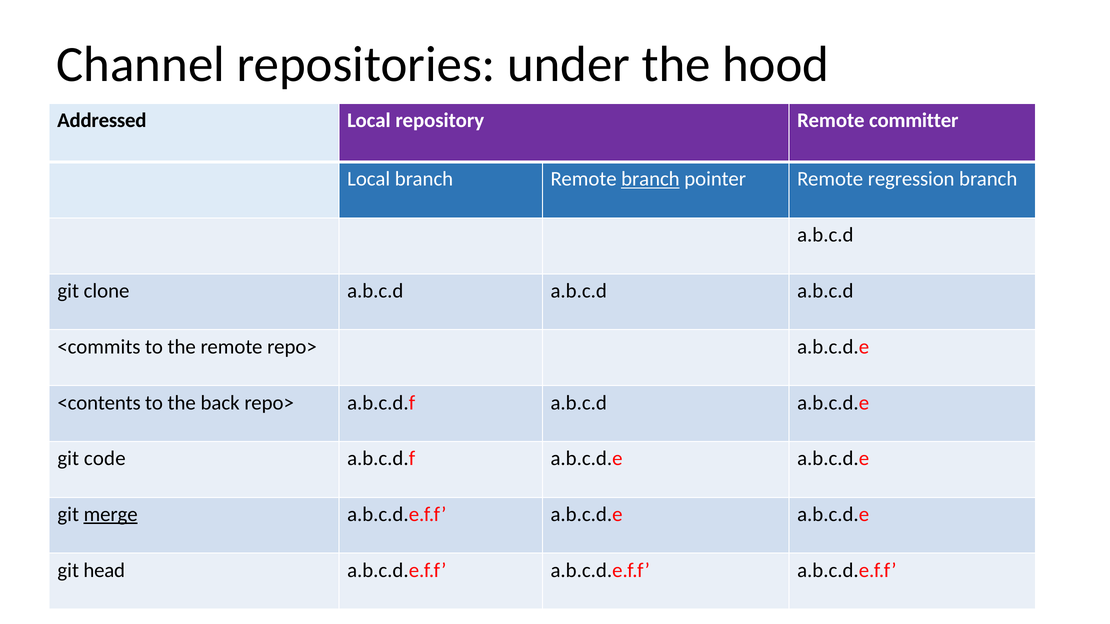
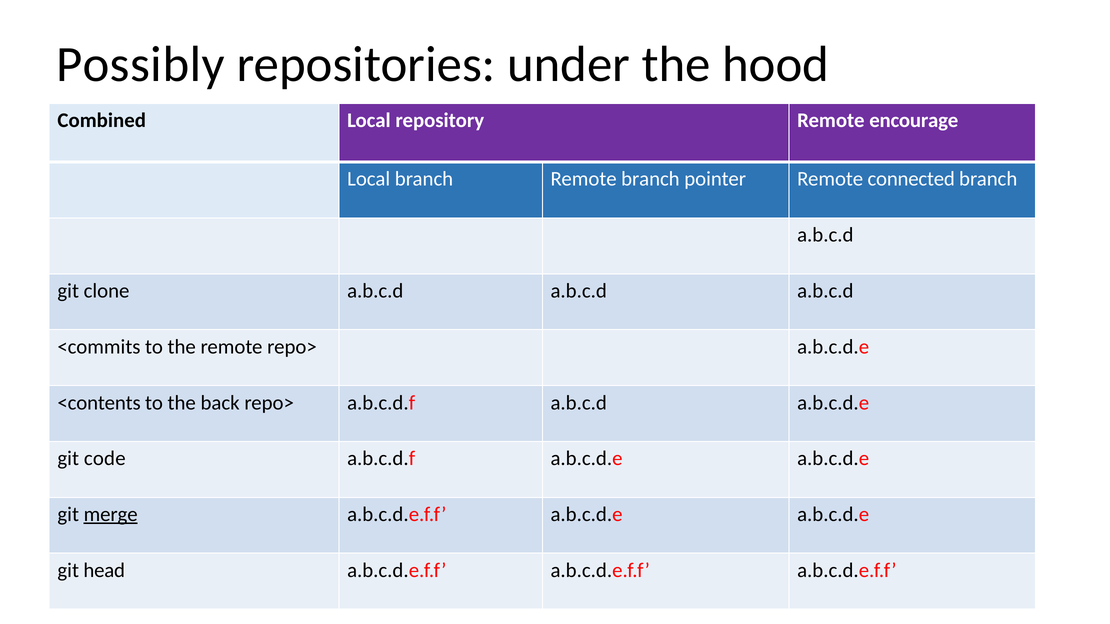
Channel: Channel -> Possibly (140, 64)
Addressed: Addressed -> Combined (102, 121)
committer: committer -> encourage (914, 121)
branch underline: present -> none (650, 179)
regression: regression -> connected (911, 179)
